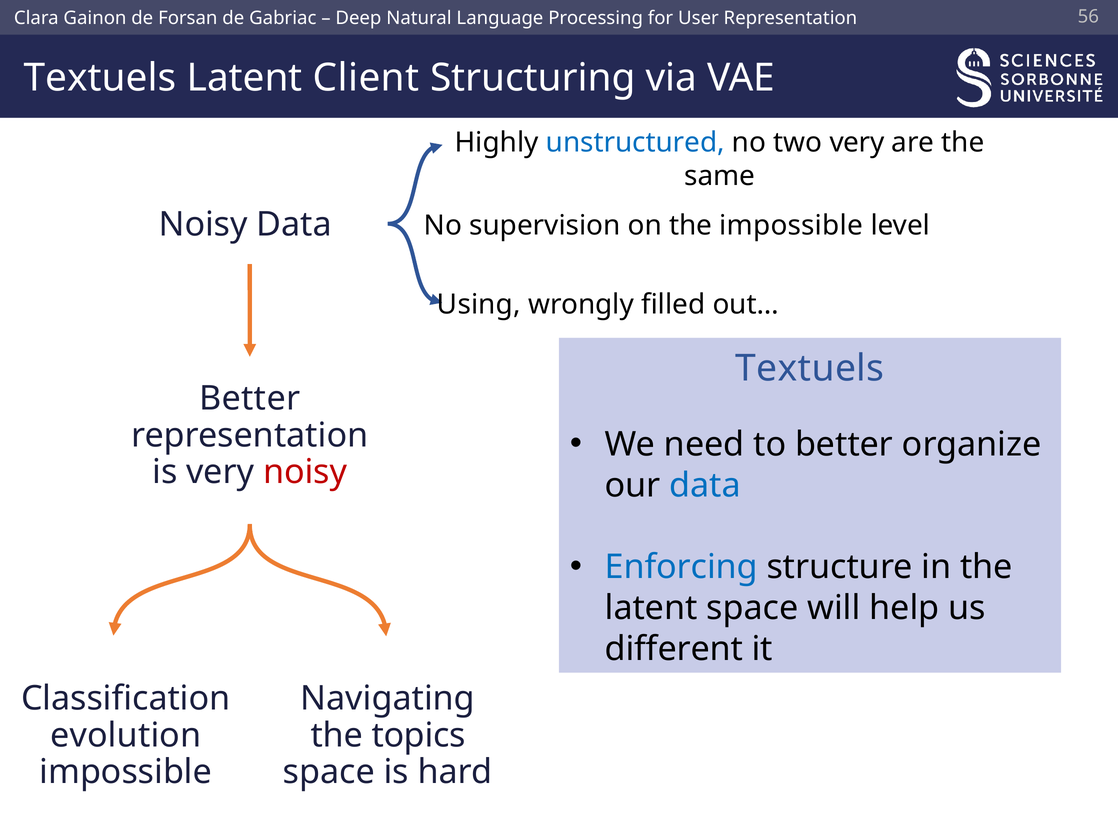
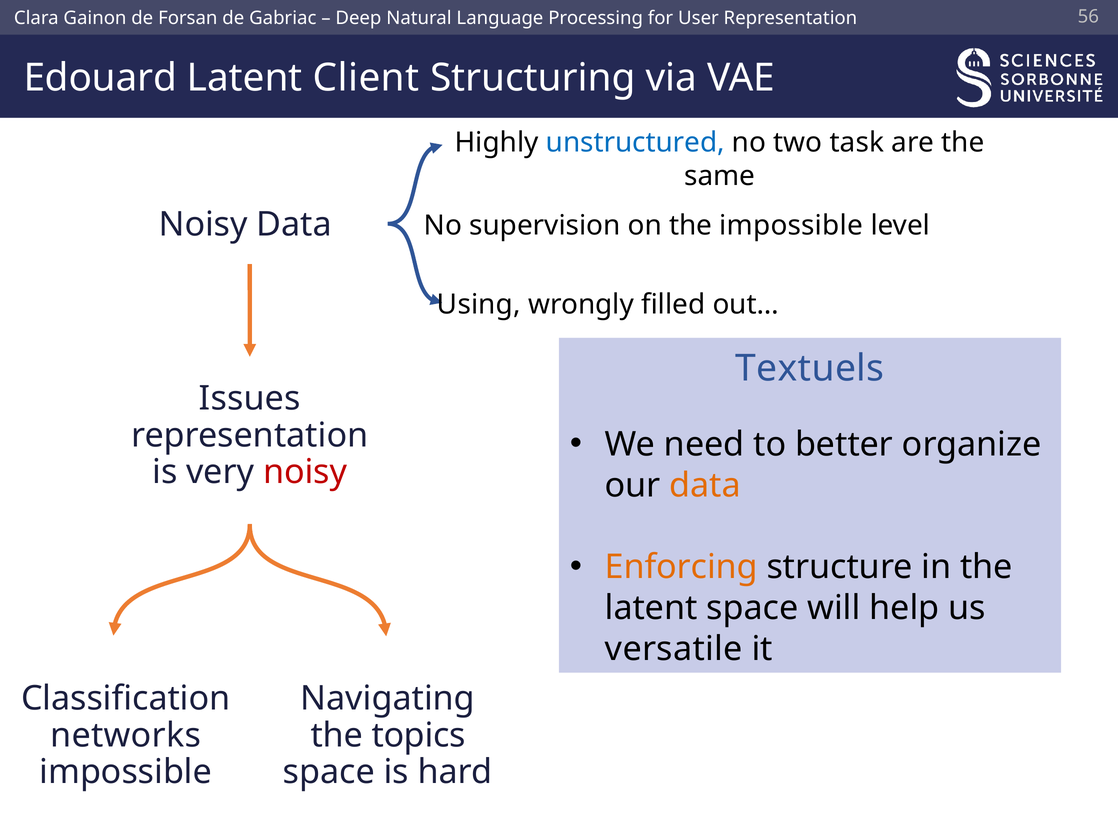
Textuels: Textuels -> Edouard (100, 78)
two very: very -> task (857, 143)
Better: Better -> Issues (250, 399)
data colour: blue -> orange (705, 486)
Enforcing colour: blue -> orange (681, 568)
different: different -> versatile (674, 649)
evolution: evolution -> networks (126, 736)
